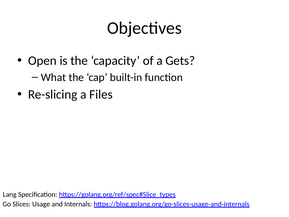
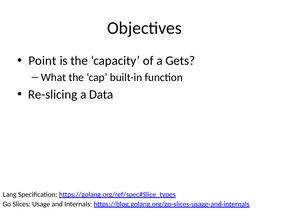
Open: Open -> Point (42, 61)
Files: Files -> Data (101, 94)
